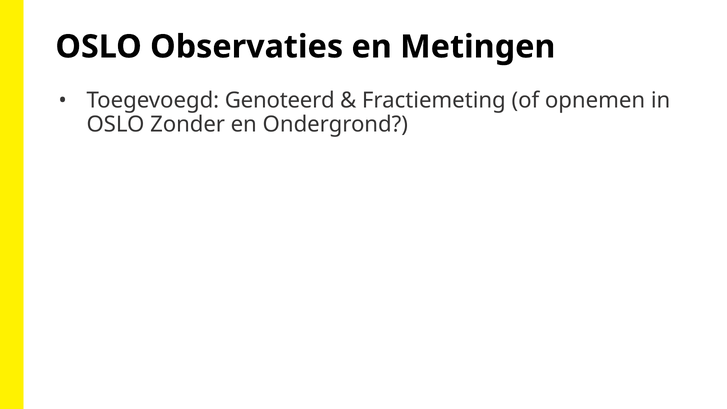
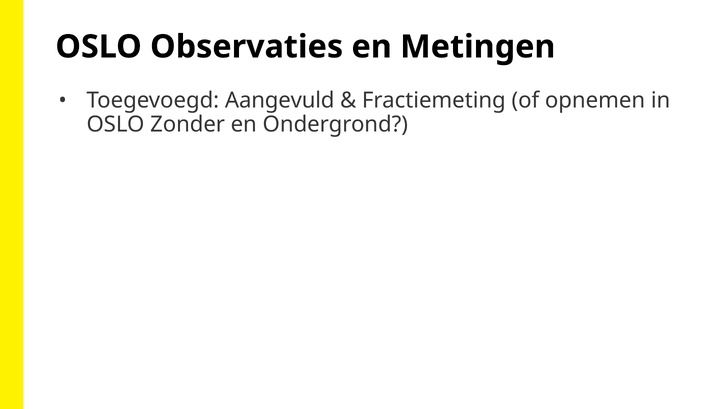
Genoteerd: Genoteerd -> Aangevuld (280, 100)
